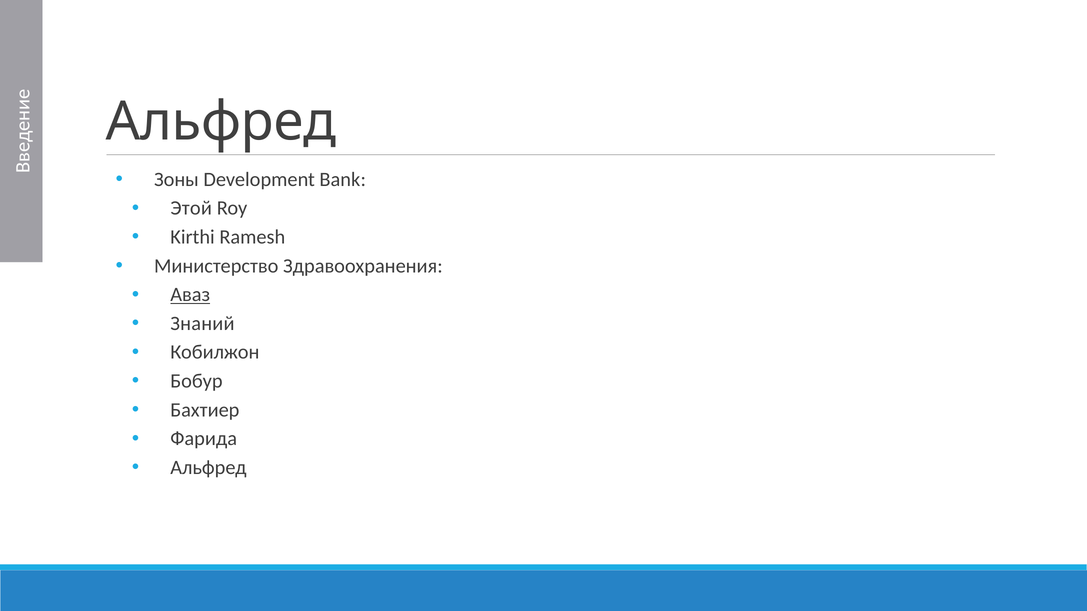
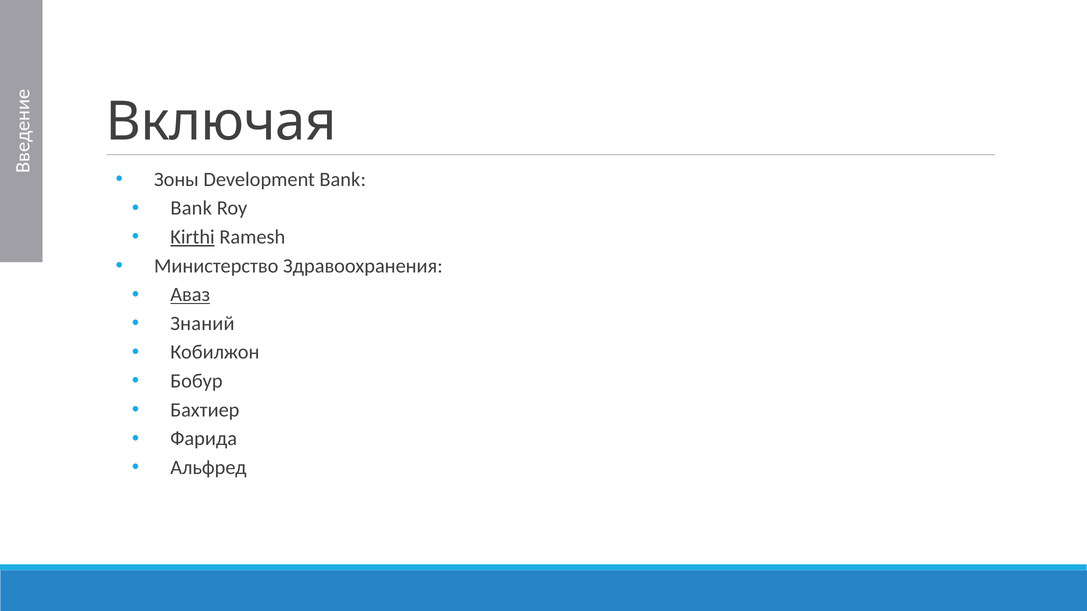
Альфред: Альфред -> Включая (221, 122)
Этой: Этой -> Bank (191, 208)
Kirthi underline: none -> present (193, 237)
